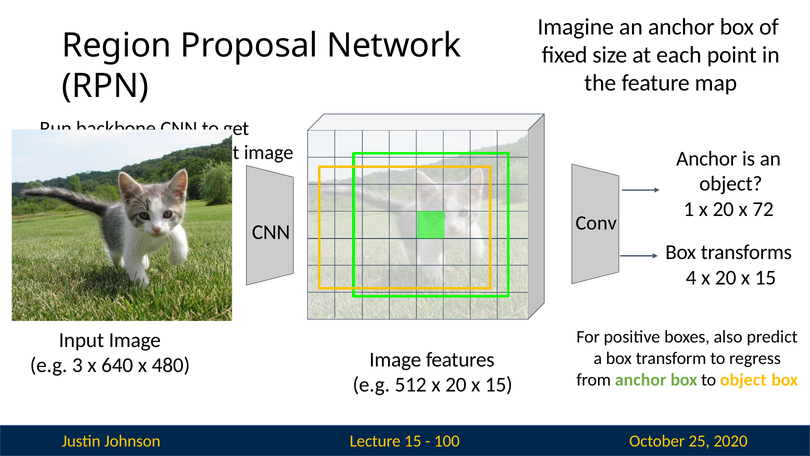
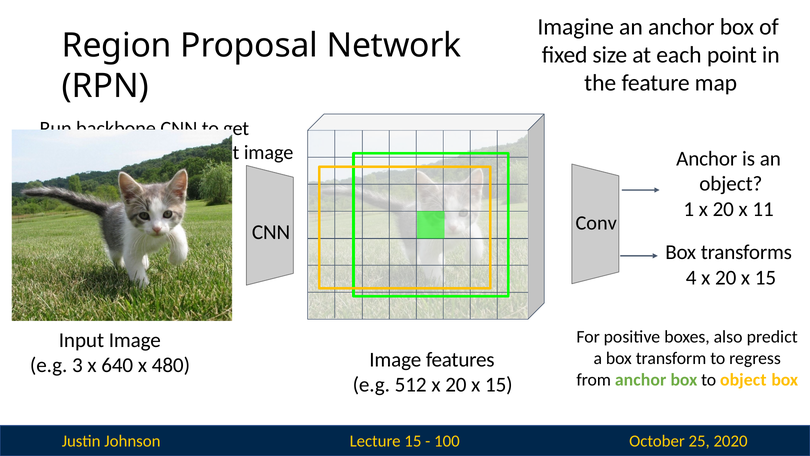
72: 72 -> 11 (763, 209)
